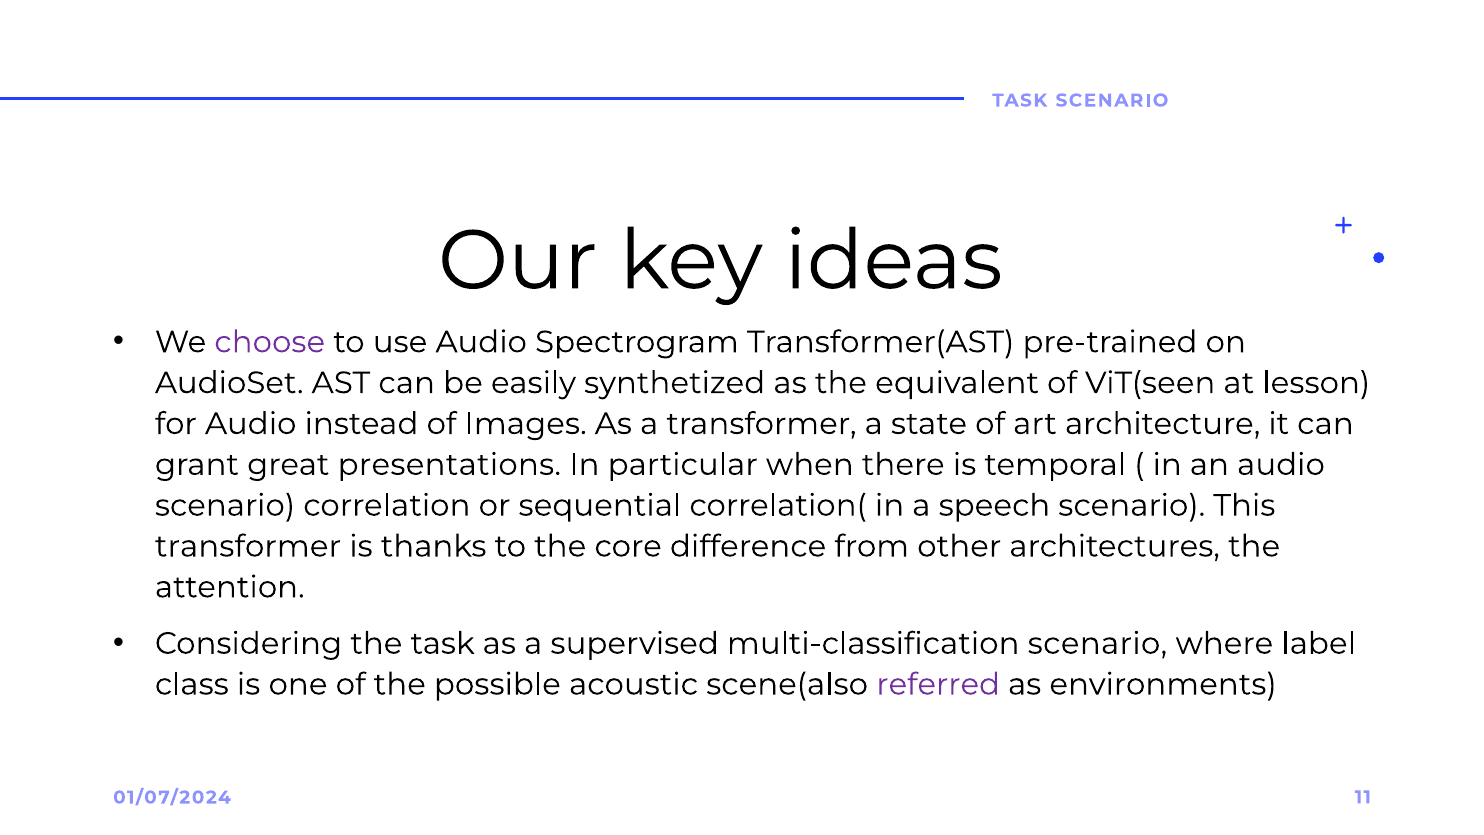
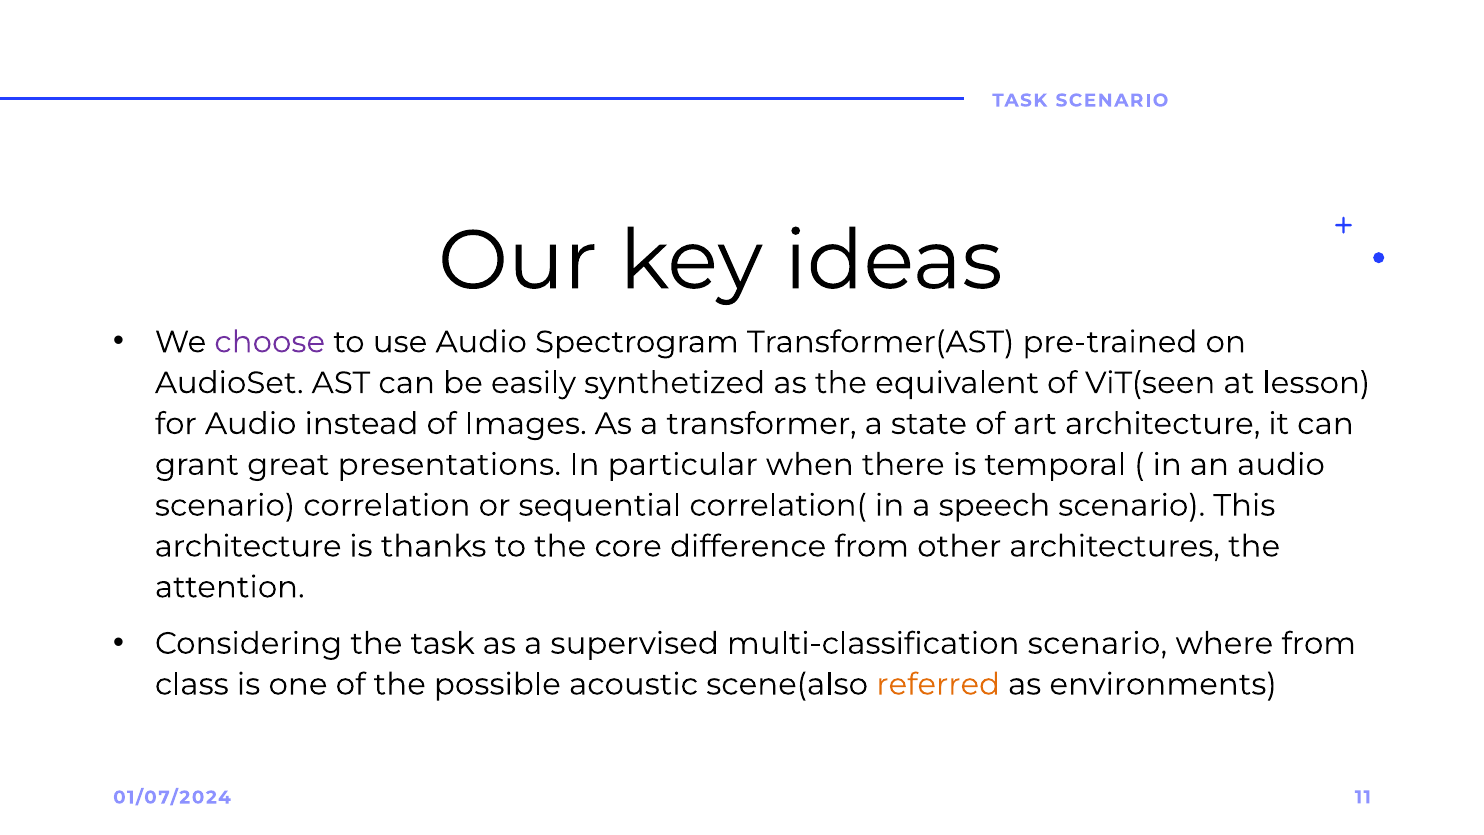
transformer: transformer -> architecture (248, 546)
where label: label -> from (1319, 643)
referred colour: purple -> orange (938, 684)
